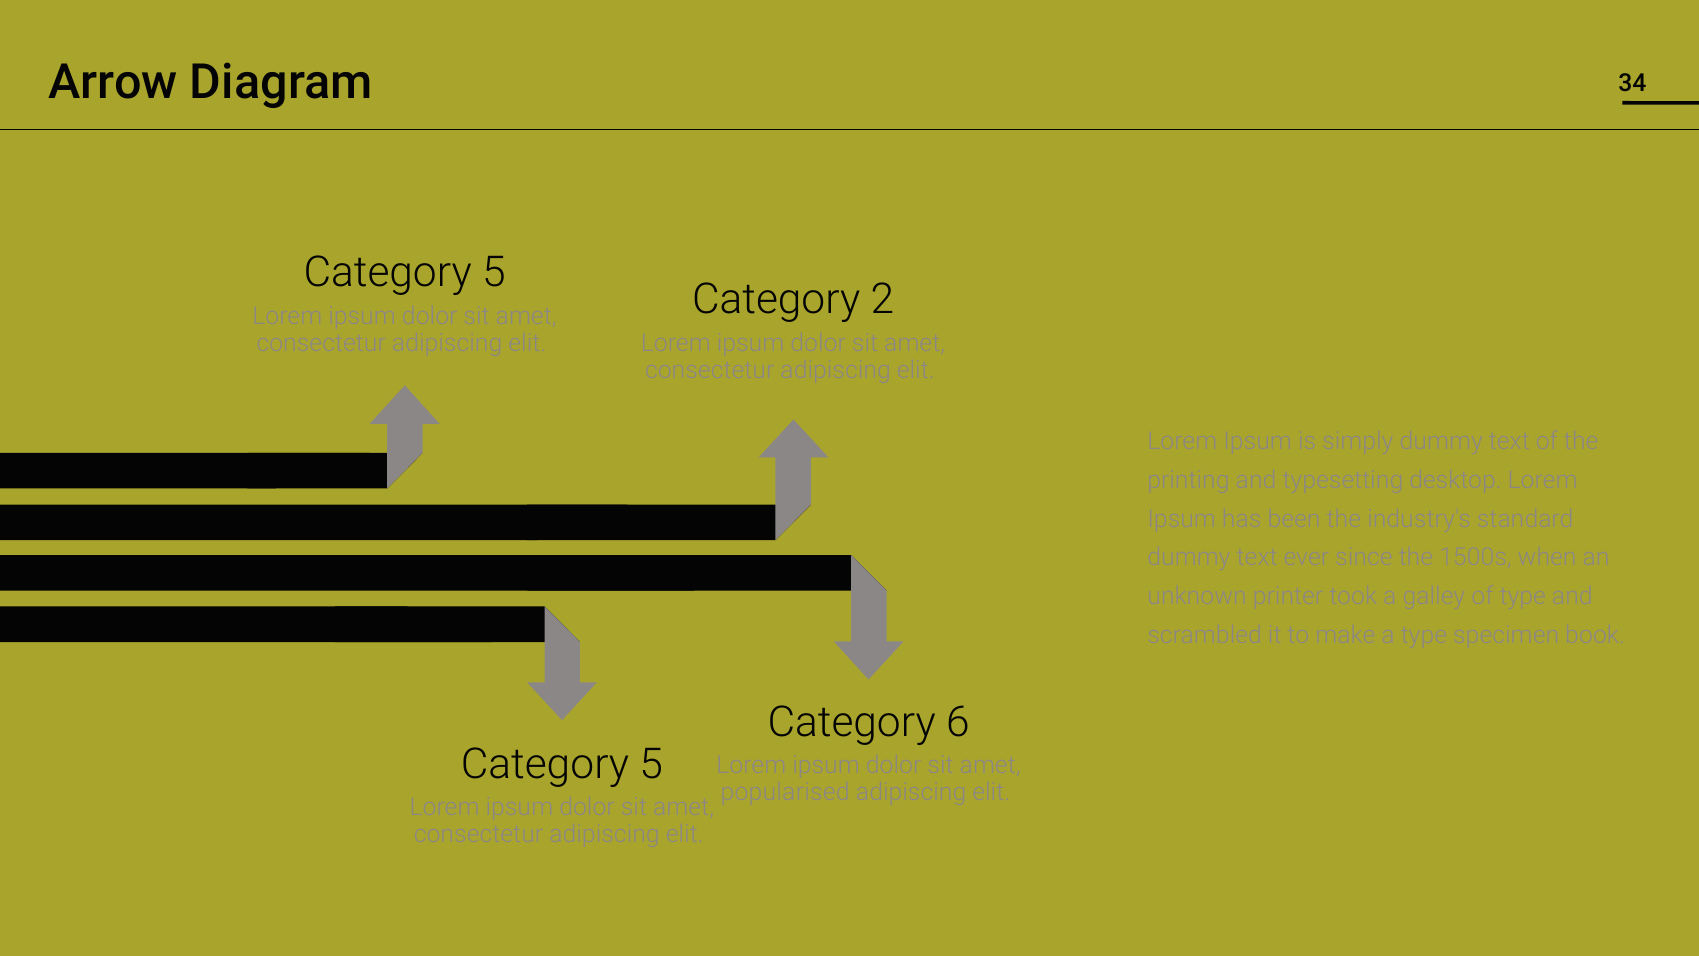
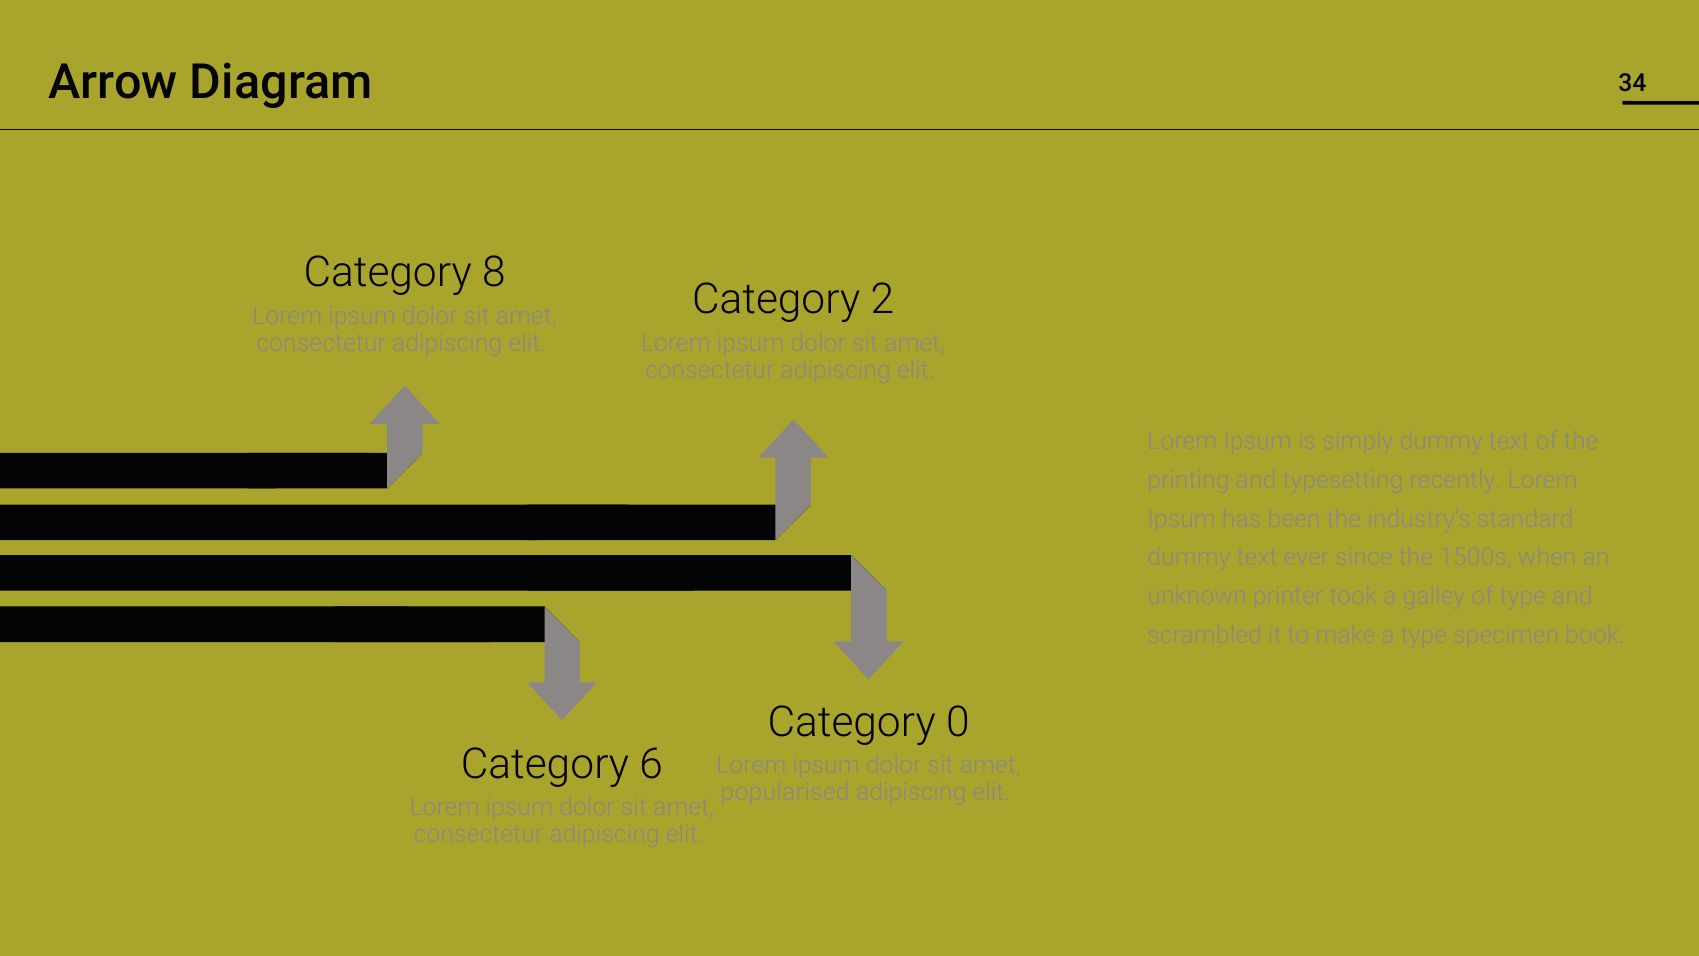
5: 5 -> 8 (494, 273)
desktop: desktop -> recently (1455, 480)
6: 6 -> 0 (958, 722)
5: 5 -> 6 (651, 764)
